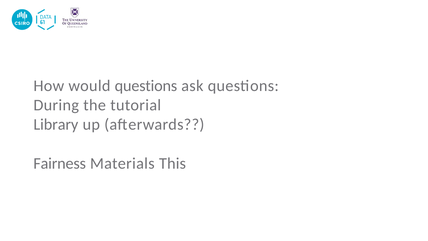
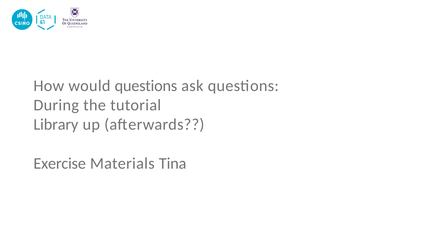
Fairness: Fairness -> Exercise (60, 163)
This: This -> Tina (173, 163)
